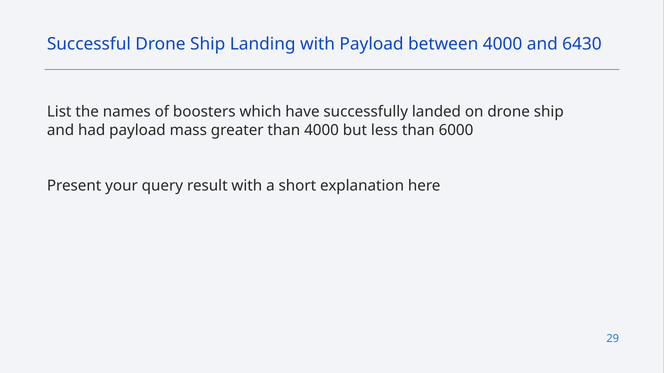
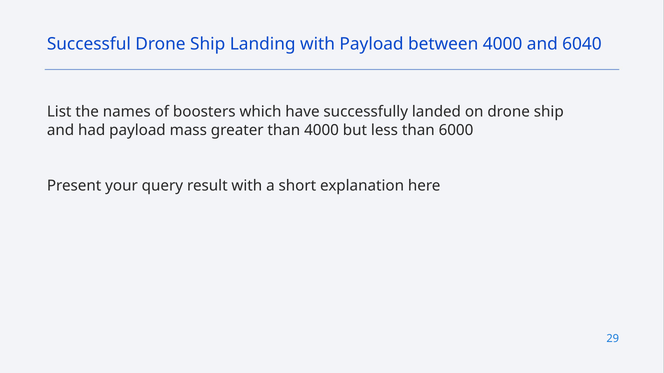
6430: 6430 -> 6040 (582, 44)
